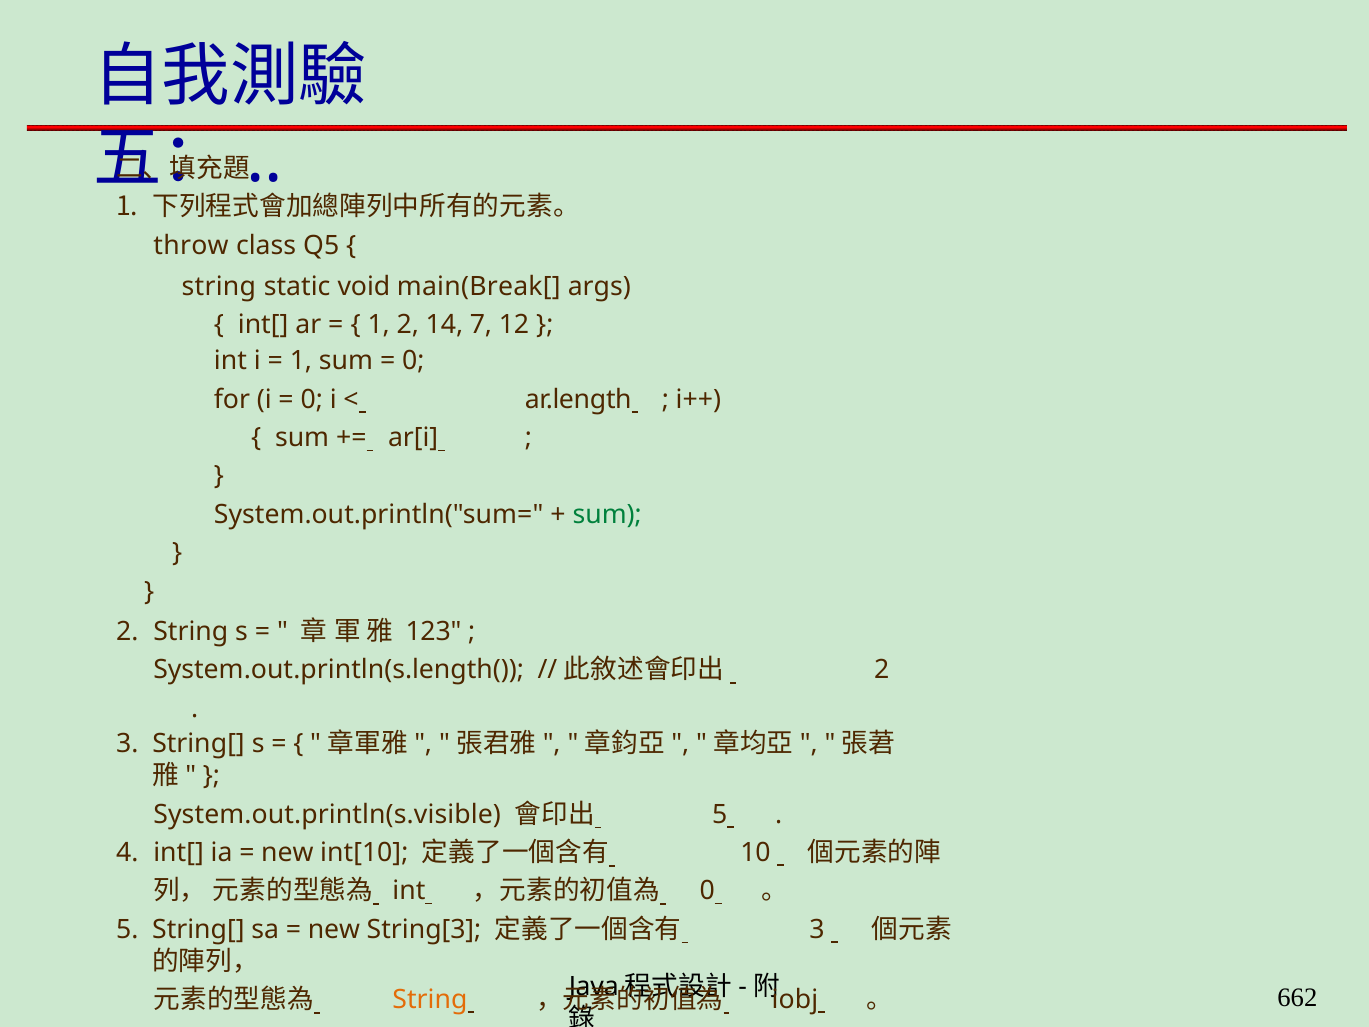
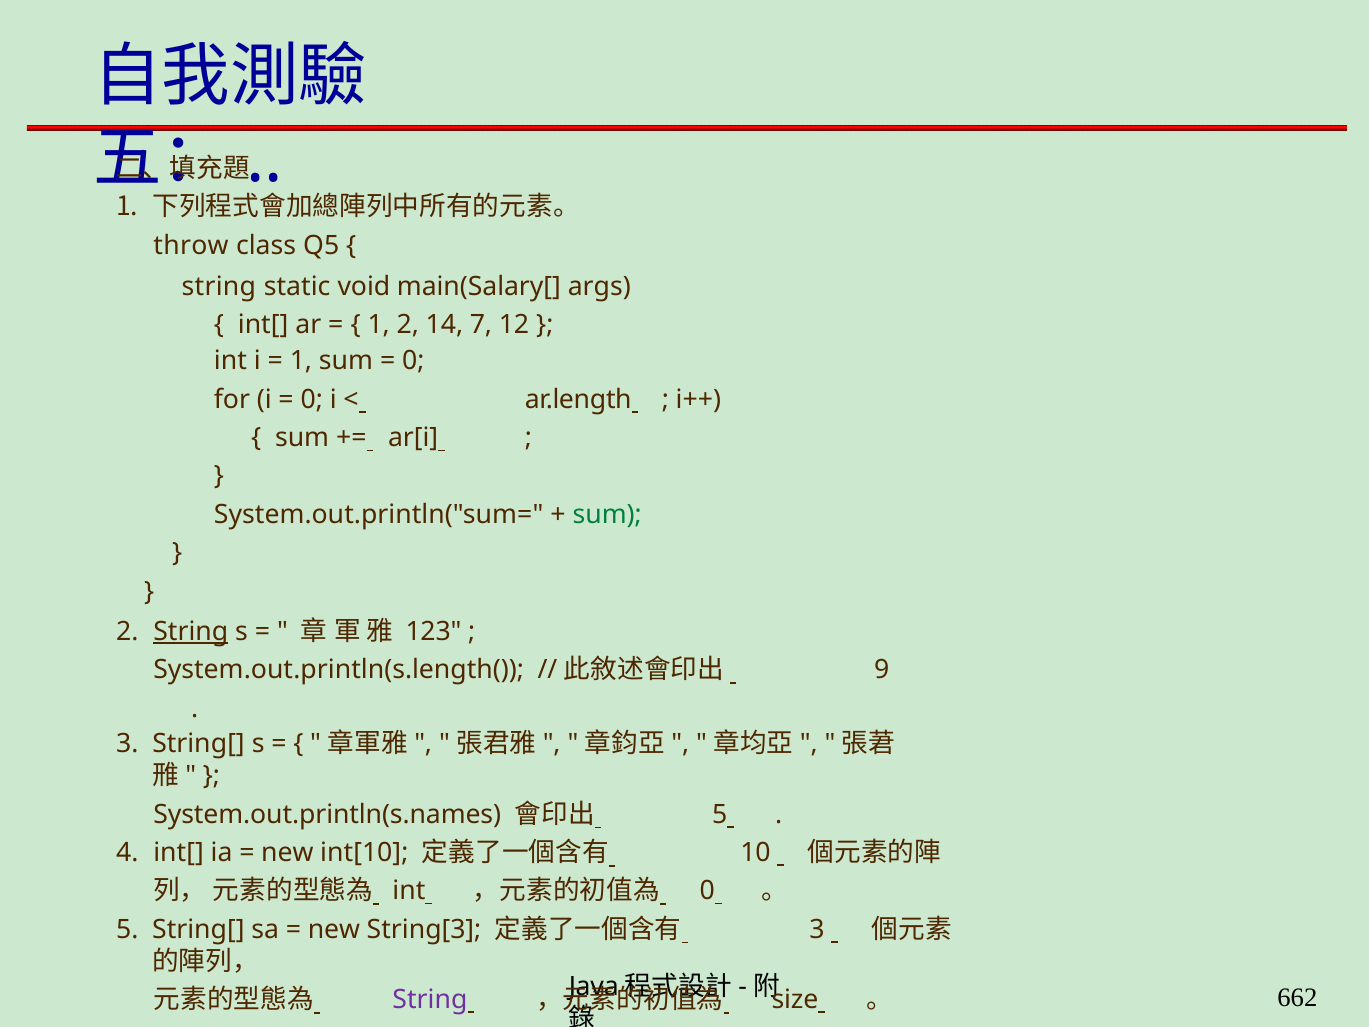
main(Break[: main(Break[ -> main(Salary[ (479, 287)
String underline: none -> present (191, 631)
2: 2 -> 9 (882, 670)
System.out.println(s.visible: System.out.println(s.visible -> System.out.println(s.names (327, 814)
String colour: orange -> purple (430, 1000)
iobj: iobj -> size (795, 1000)
